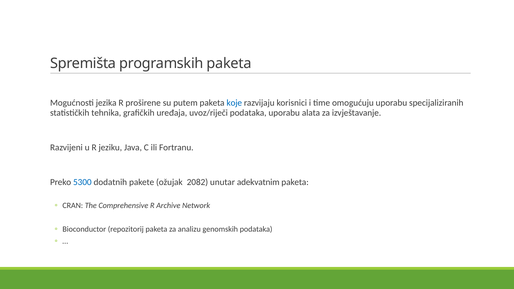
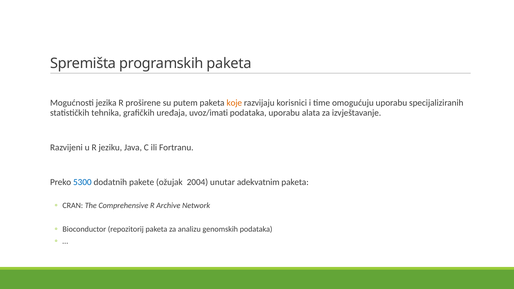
koje colour: blue -> orange (234, 103)
uvoz/riječi: uvoz/riječi -> uvoz/imati (209, 113)
2082: 2082 -> 2004 (197, 182)
